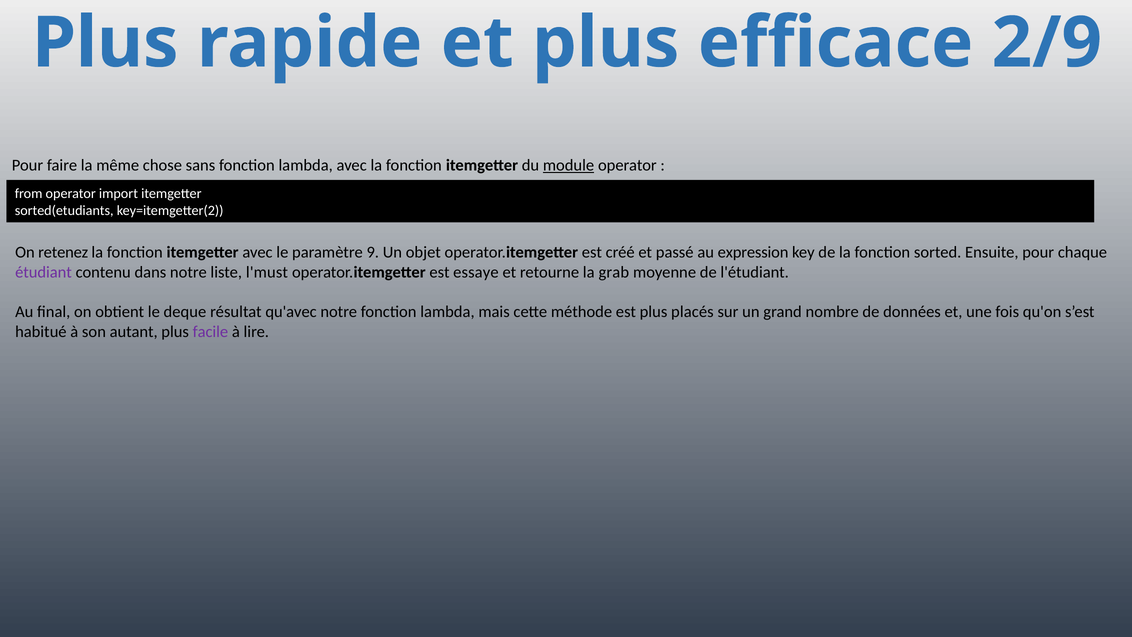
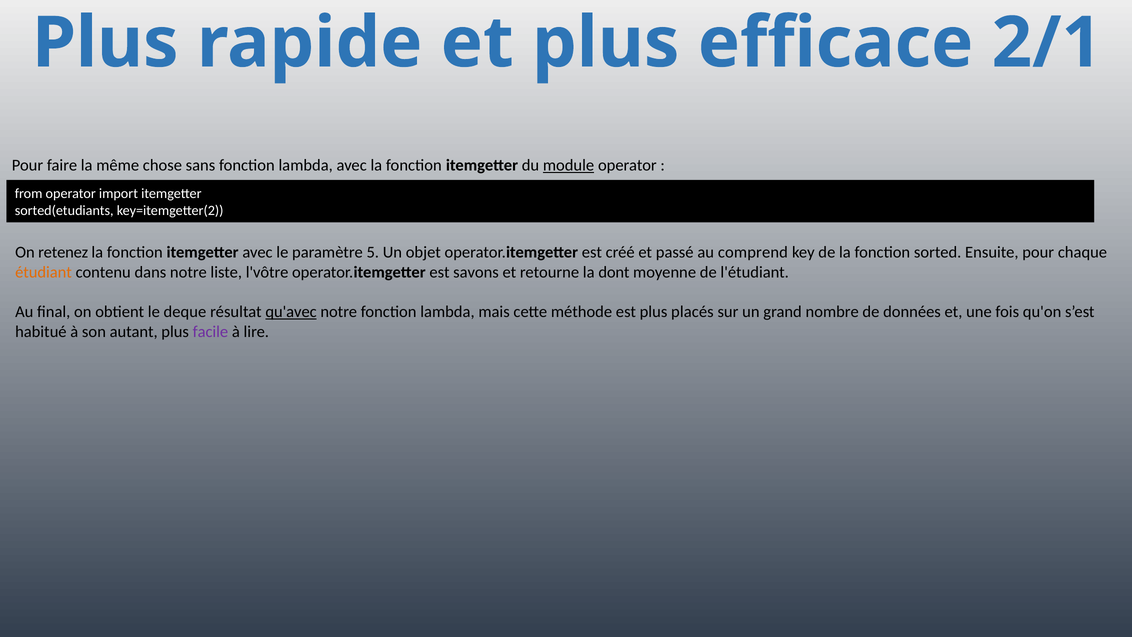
2/9: 2/9 -> 2/1 (1047, 43)
9: 9 -> 5 (373, 252)
expression: expression -> comprend (753, 252)
étudiant colour: purple -> orange (43, 272)
l'must: l'must -> l'vôtre (267, 272)
essaye: essaye -> savons (476, 272)
grab: grab -> dont (614, 272)
qu'avec underline: none -> present (291, 312)
